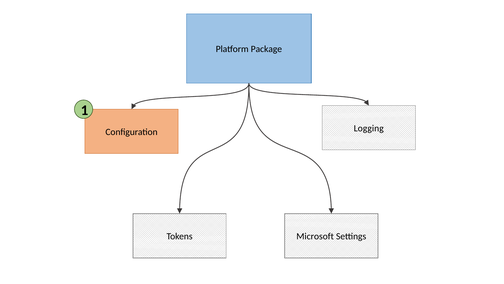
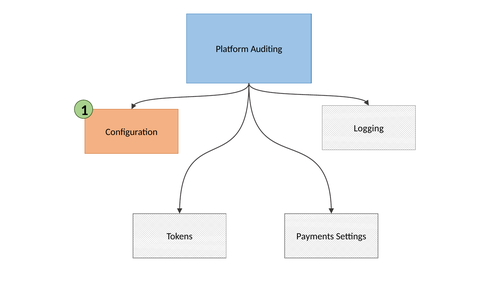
Package: Package -> Auditing (266, 49)
Microsoft: Microsoft -> Payments (315, 236)
